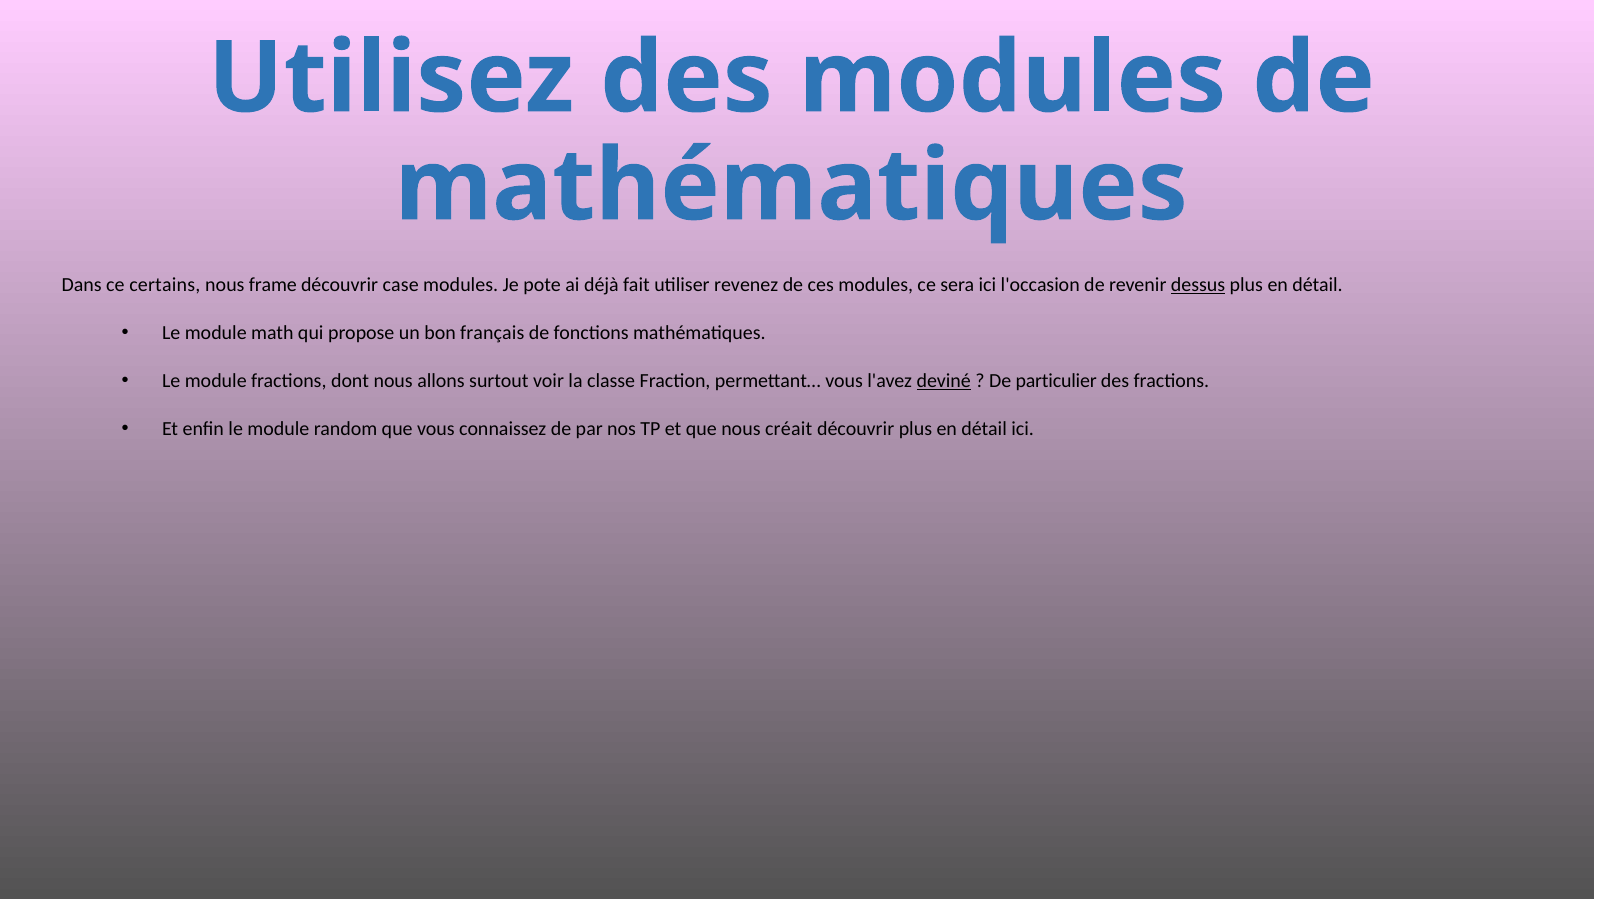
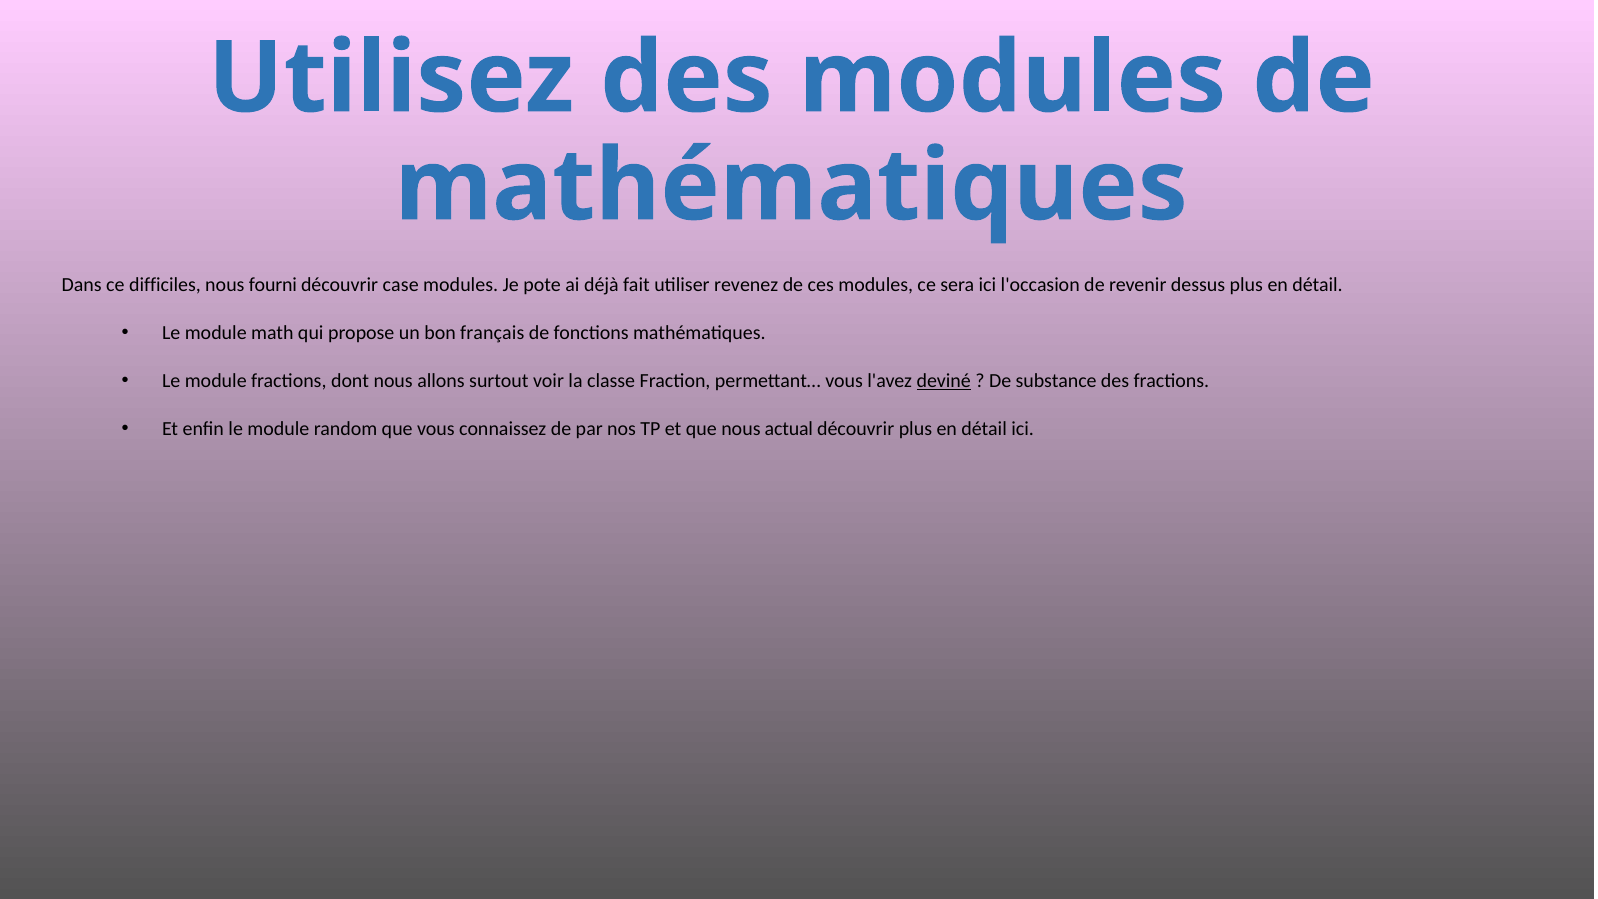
certains: certains -> difficiles (165, 285)
frame: frame -> fourni (273, 285)
dessus underline: present -> none (1198, 285)
particulier: particulier -> substance (1056, 381)
créait: créait -> actual (789, 429)
